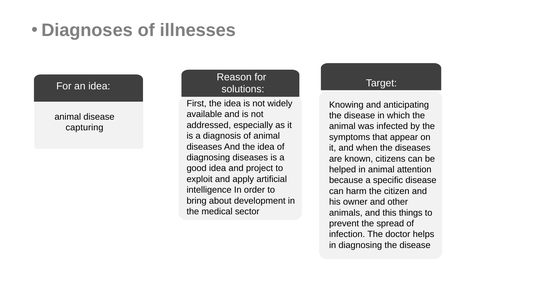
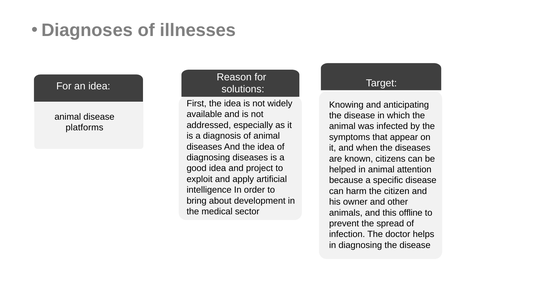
capturing: capturing -> platforms (85, 128)
things: things -> offline (411, 213)
